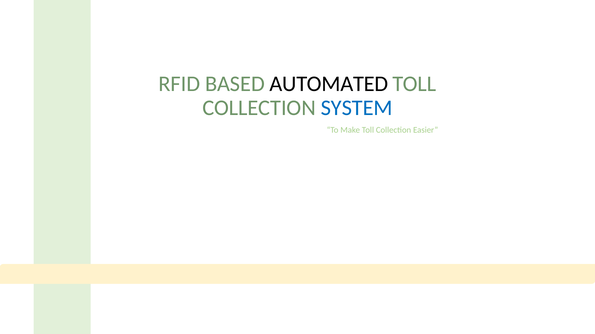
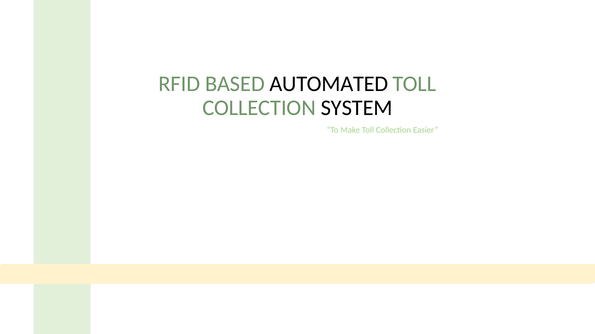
SYSTEM colour: blue -> black (357, 108)
